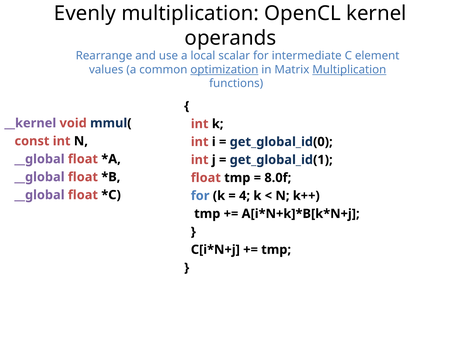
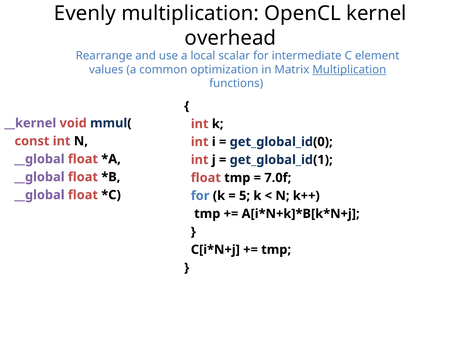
operands: operands -> overhead (230, 38)
optimization underline: present -> none (224, 70)
8.0f: 8.0f -> 7.0f (278, 178)
4: 4 -> 5 (245, 196)
